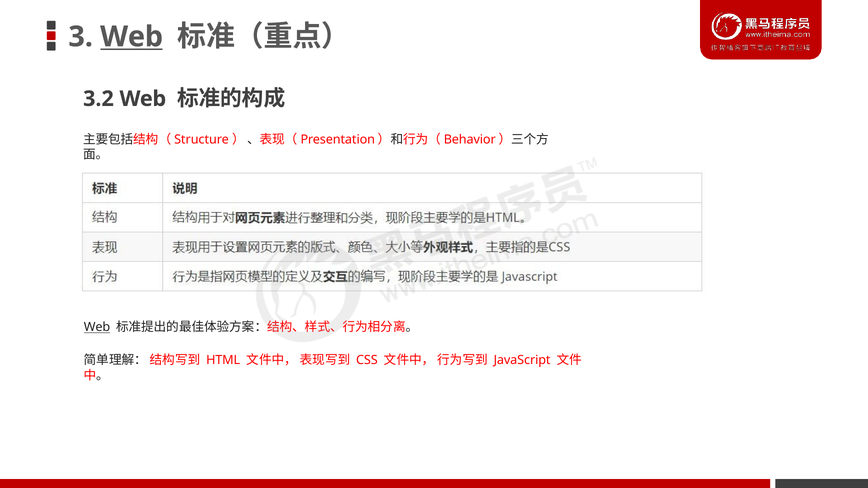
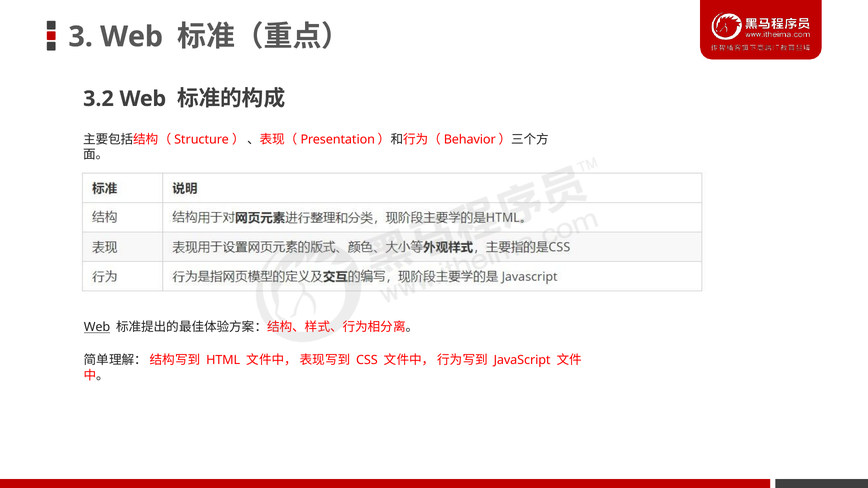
Web underline: present -> none (132, 37)
